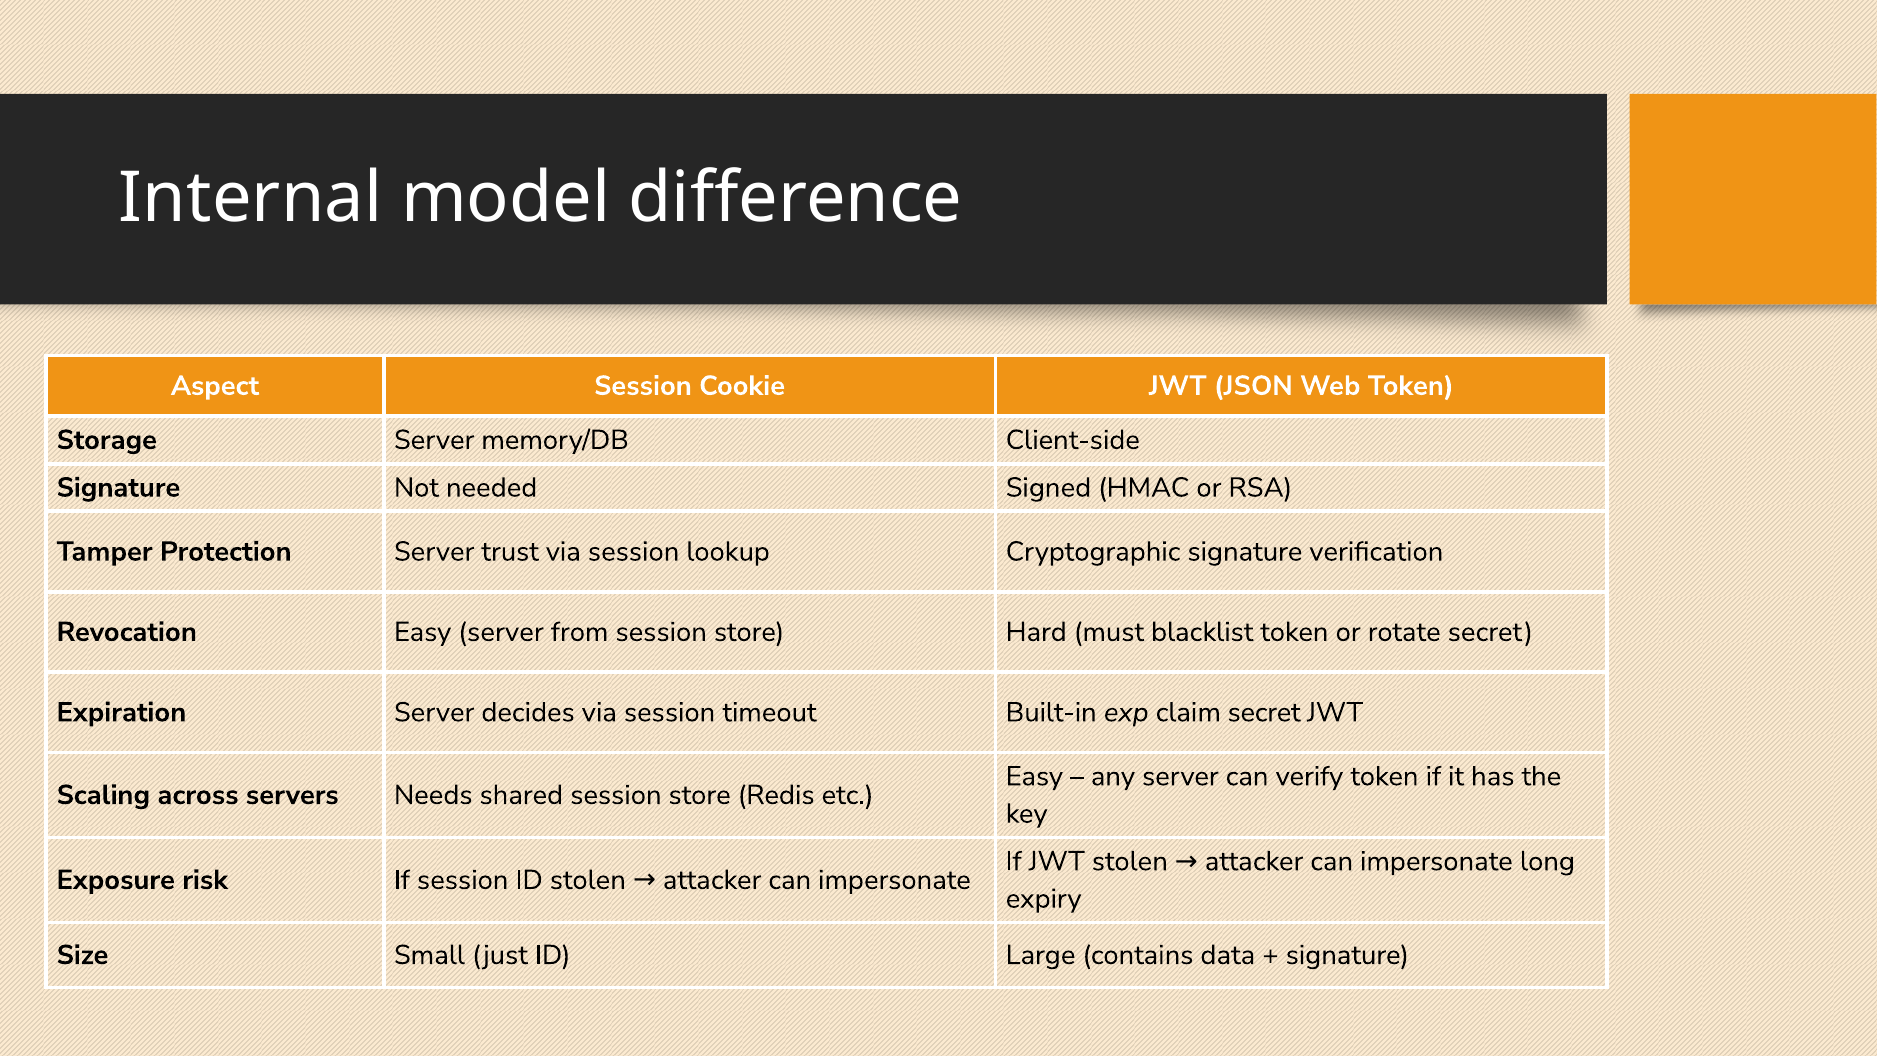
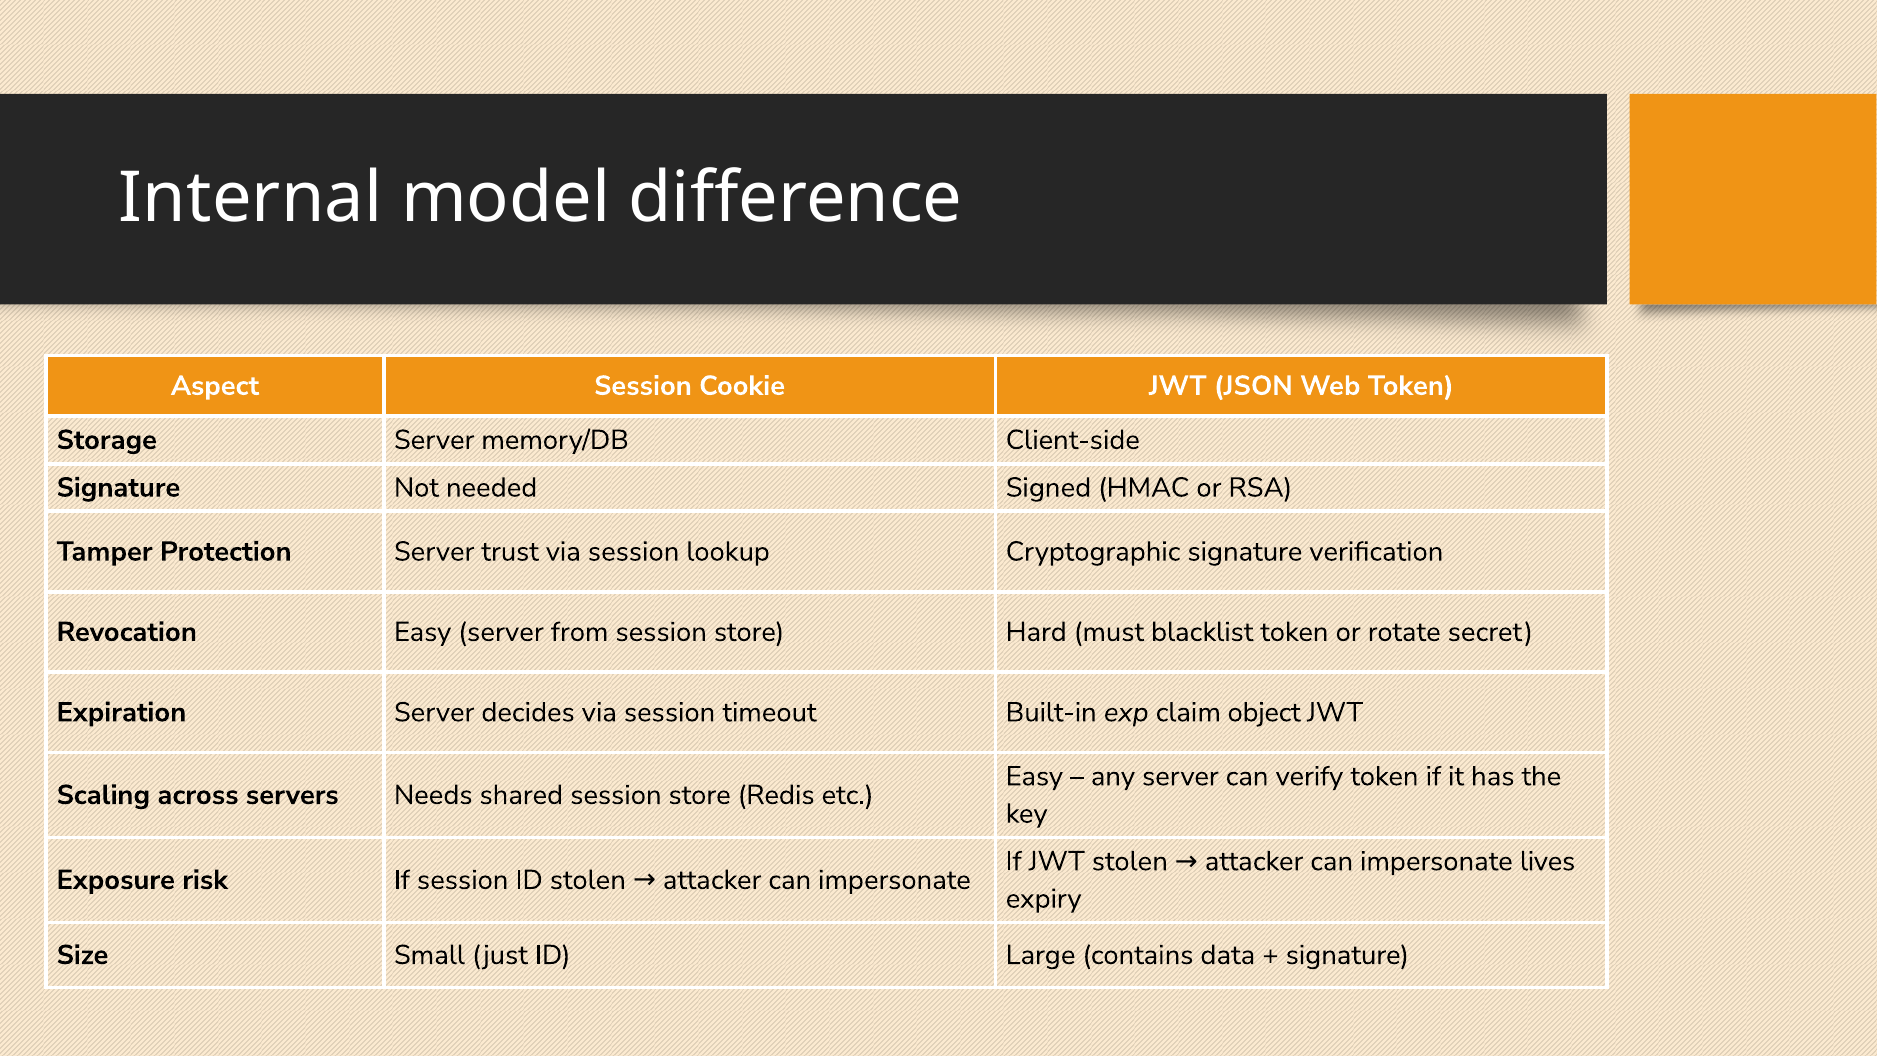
claim secret: secret -> object (1264, 712)
long: long -> lives (1548, 861)
